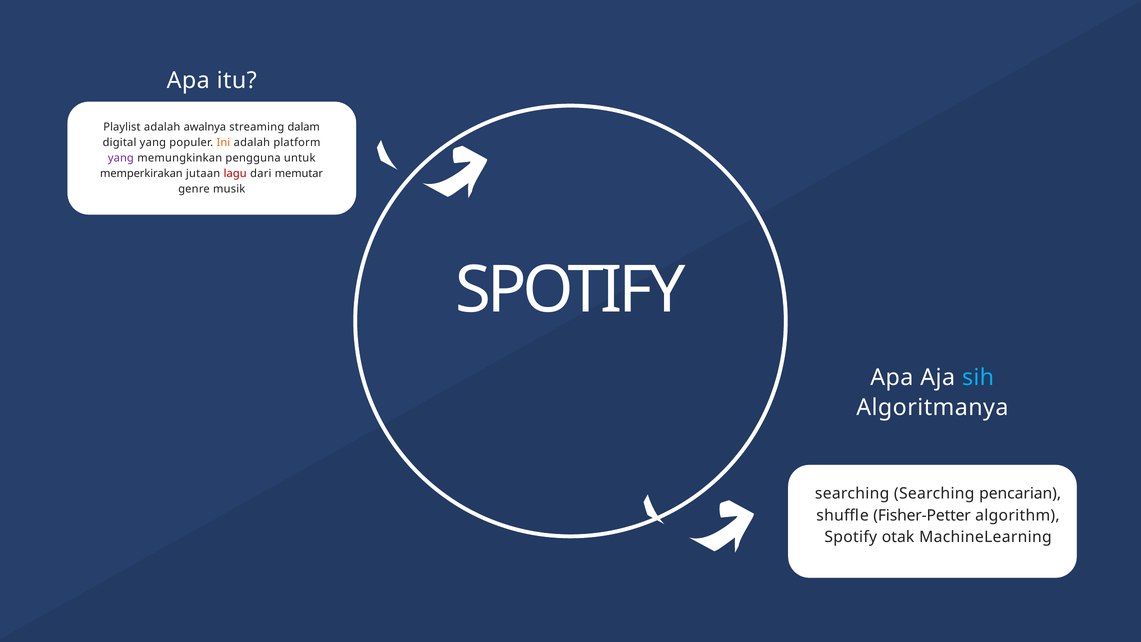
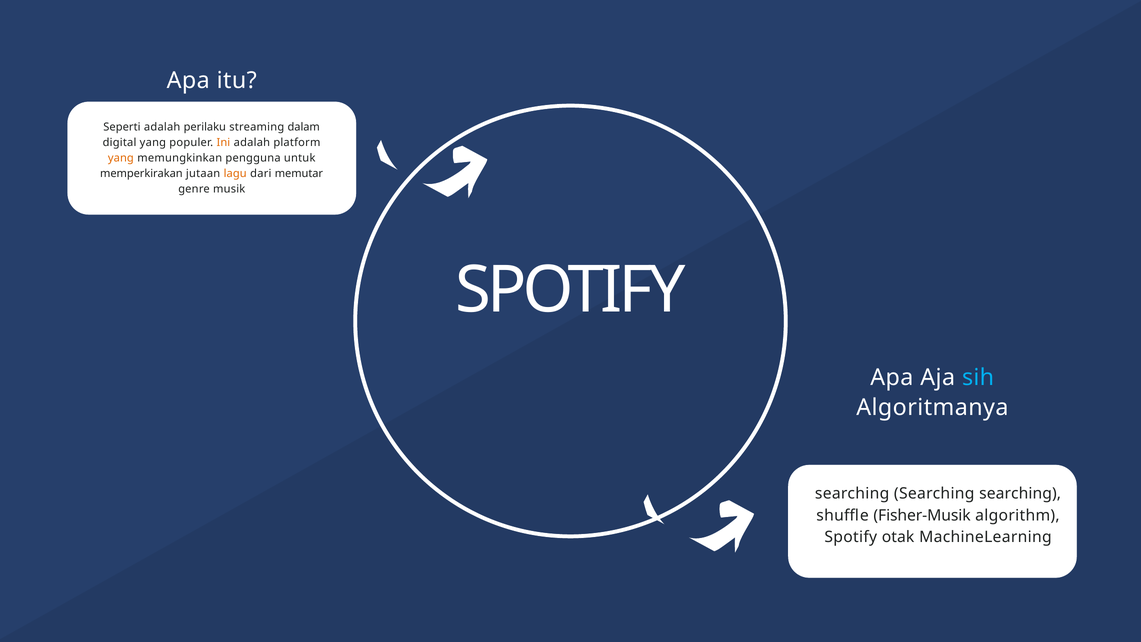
Playlist: Playlist -> Seperti (122, 127)
awalnya: awalnya -> perilaku (205, 127)
yang colour: purple -> orange (121, 158)
lagu colour: red -> orange (235, 173)
searching Searching pencarian: pencarian -> searching (1020, 493)
Fisher-Petter: Fisher-Petter -> Fisher-Musik (922, 515)
